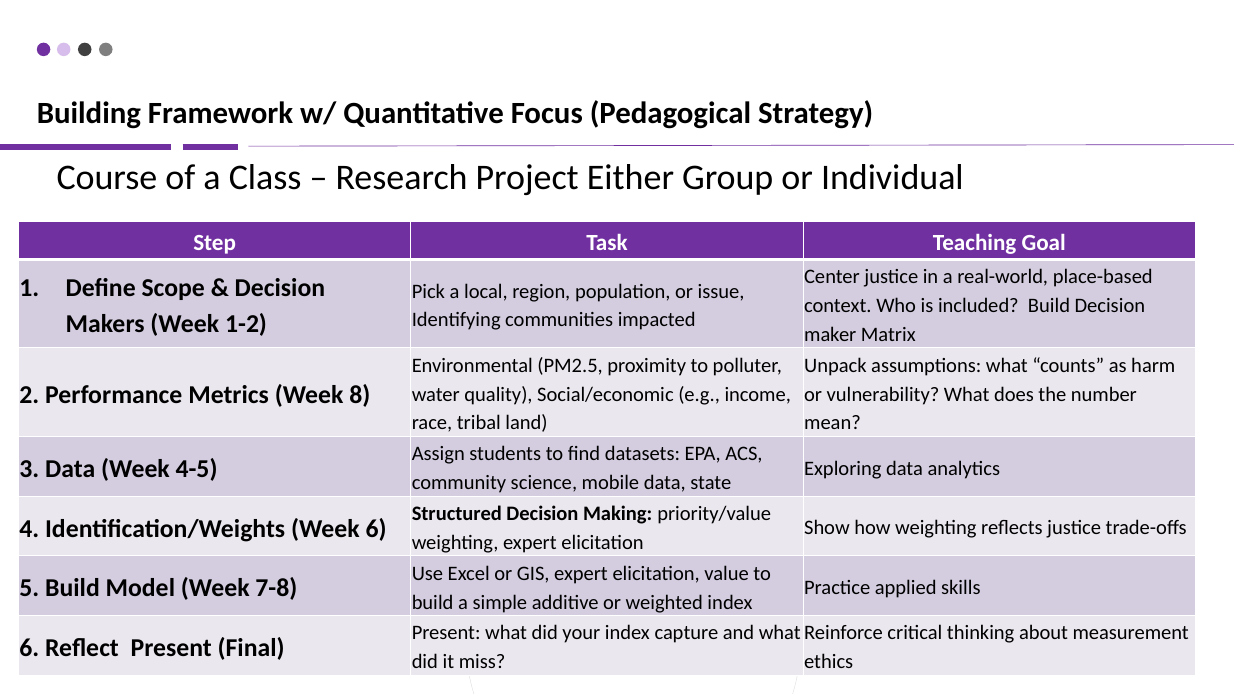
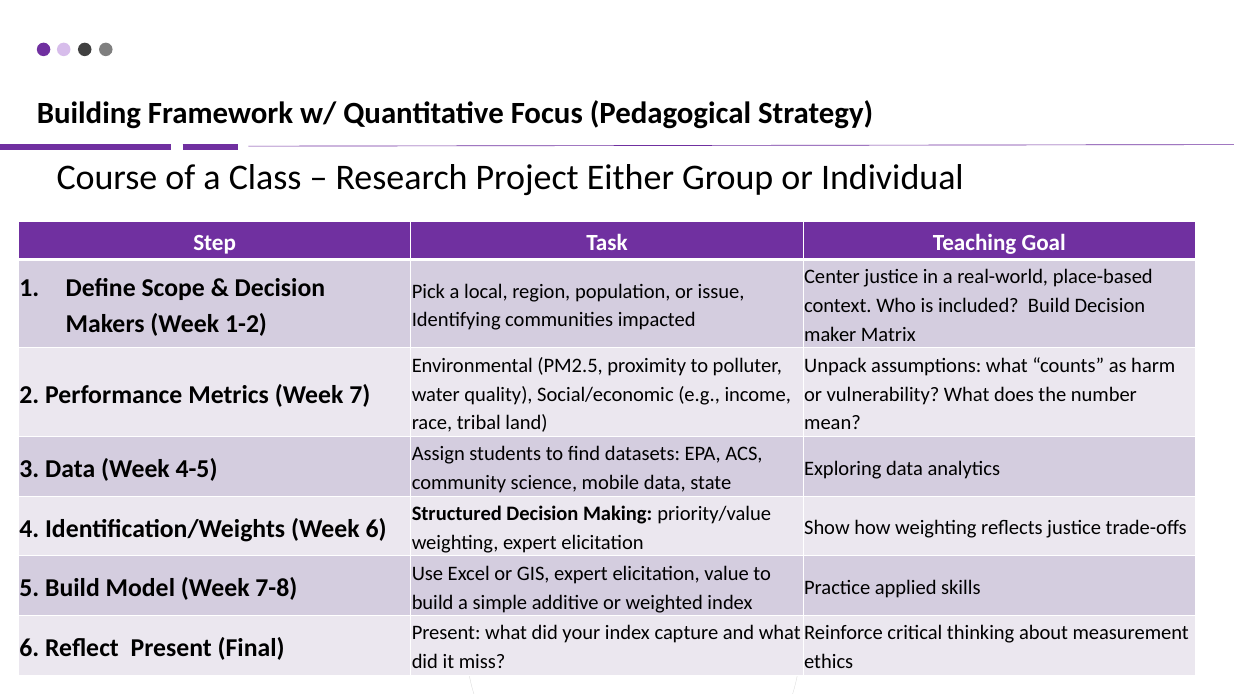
8: 8 -> 7 (360, 395)
